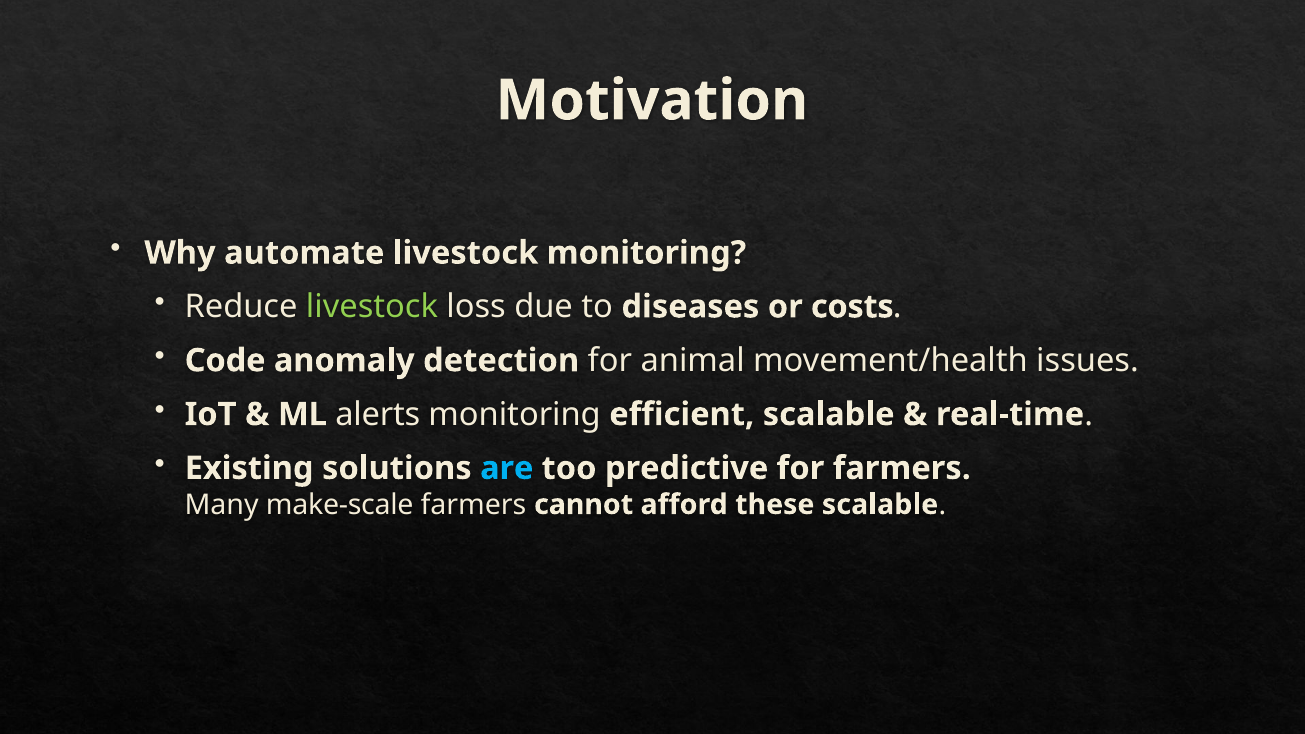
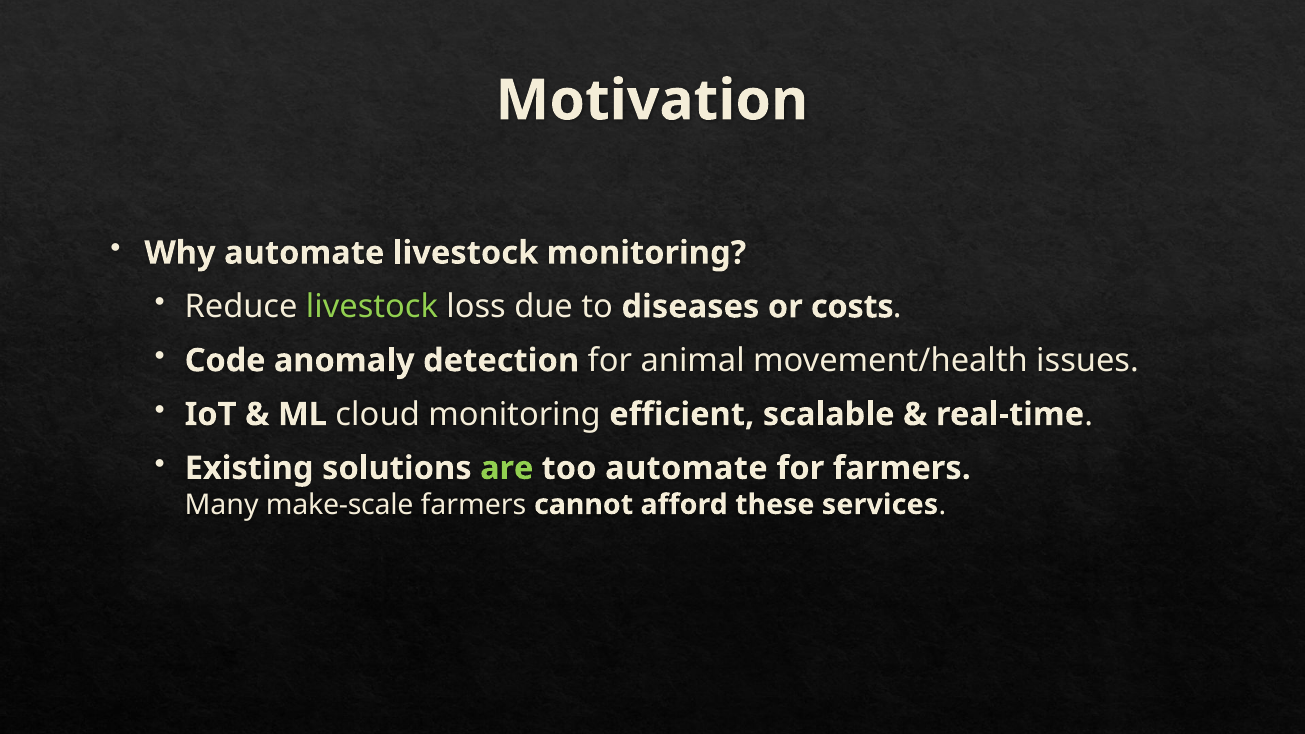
alerts: alerts -> cloud (378, 414)
are colour: light blue -> light green (507, 468)
too predictive: predictive -> automate (686, 468)
these scalable: scalable -> services (880, 505)
